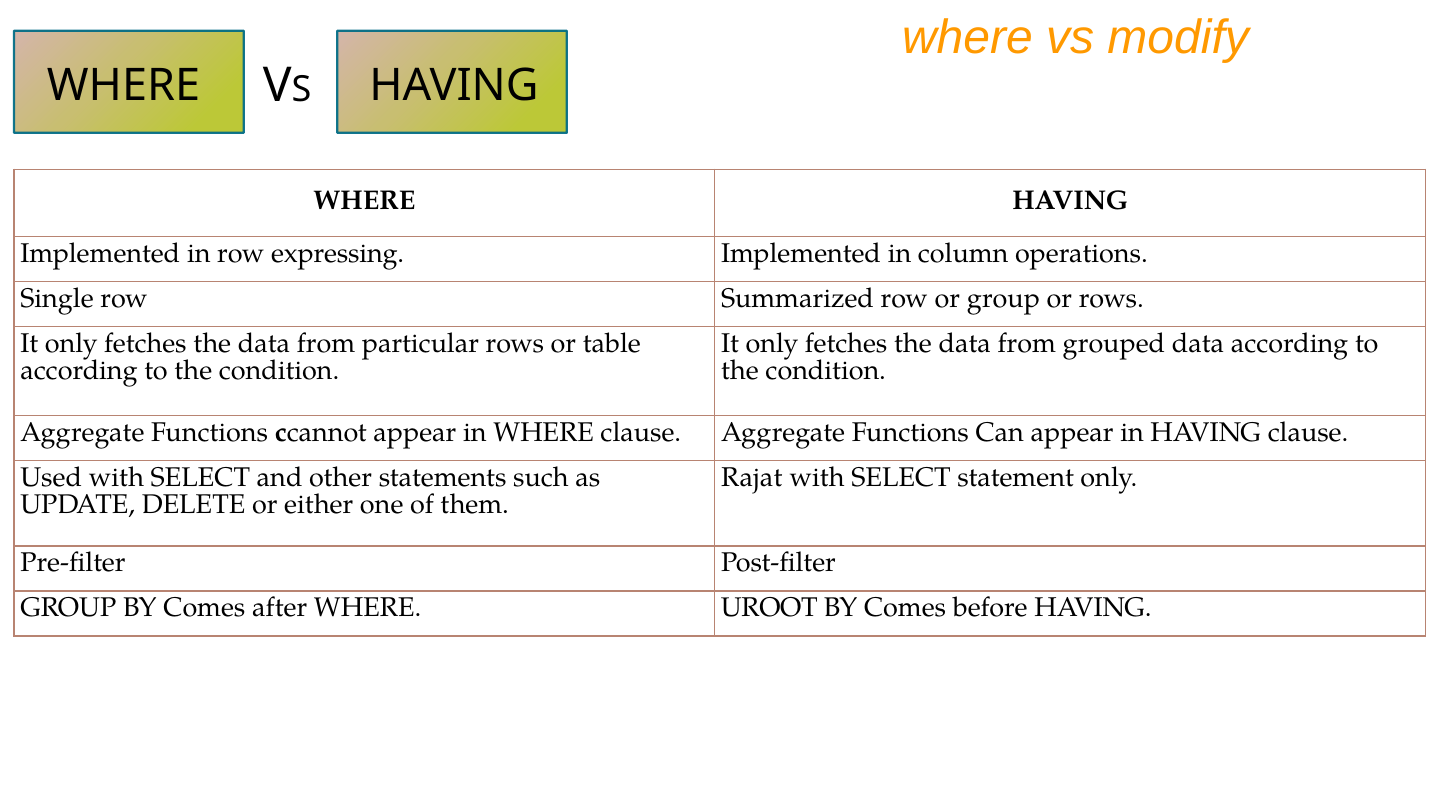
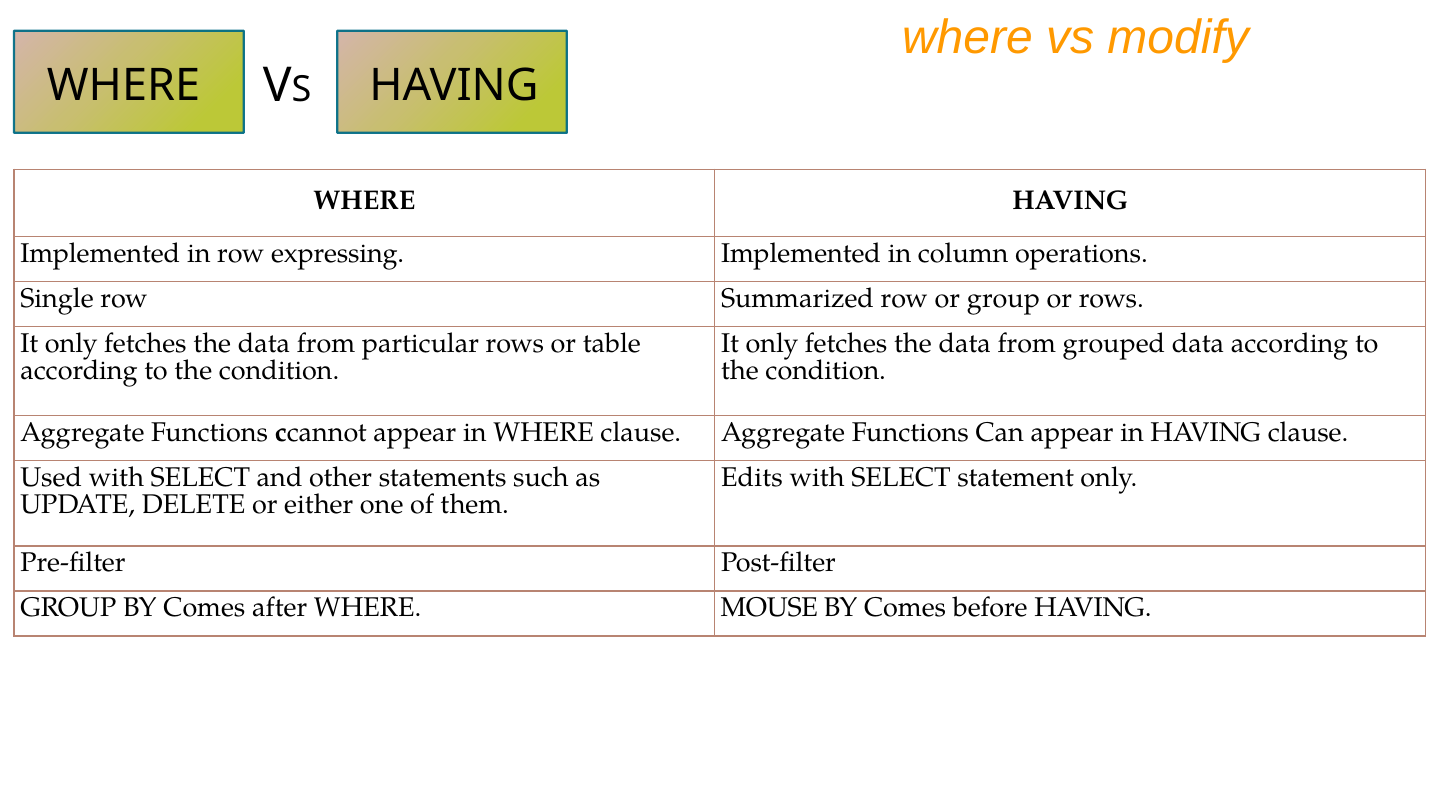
Rajat: Rajat -> Edits (752, 477)
UROOT: UROOT -> MOUSE (769, 608)
